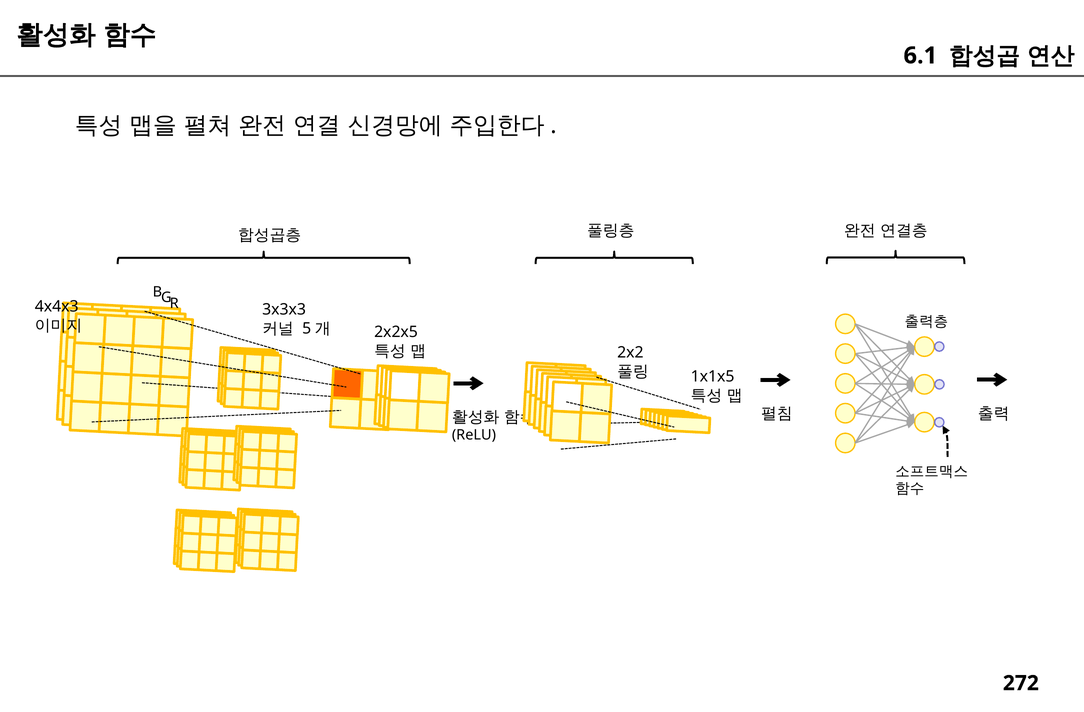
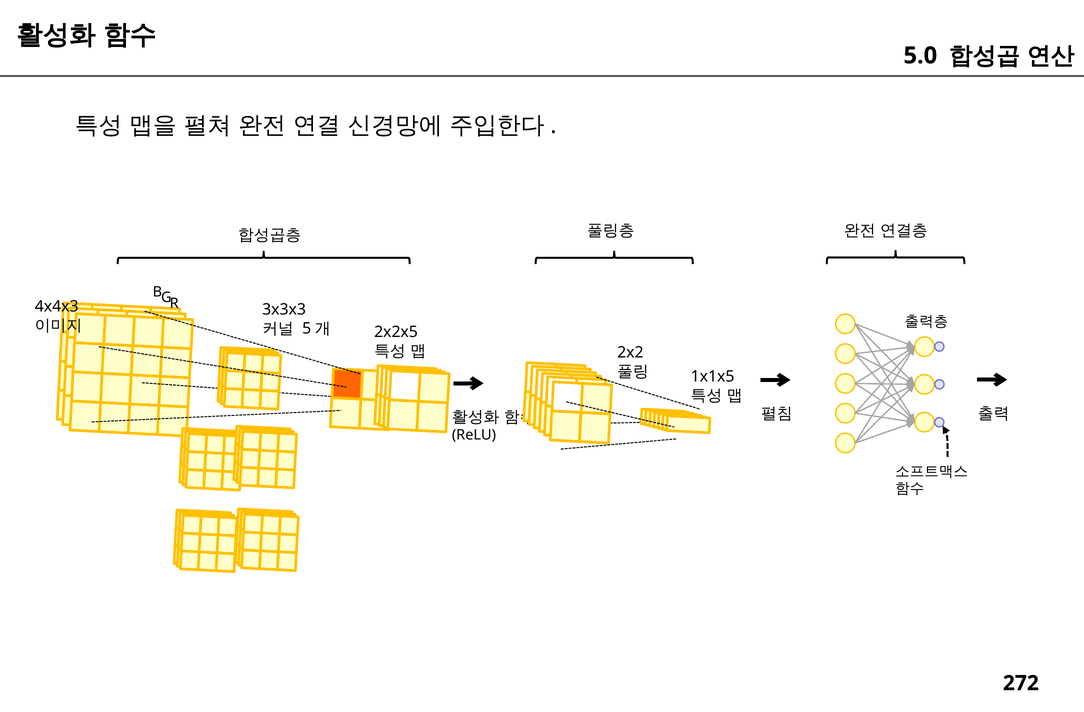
6.1: 6.1 -> 5.0 (920, 56)
